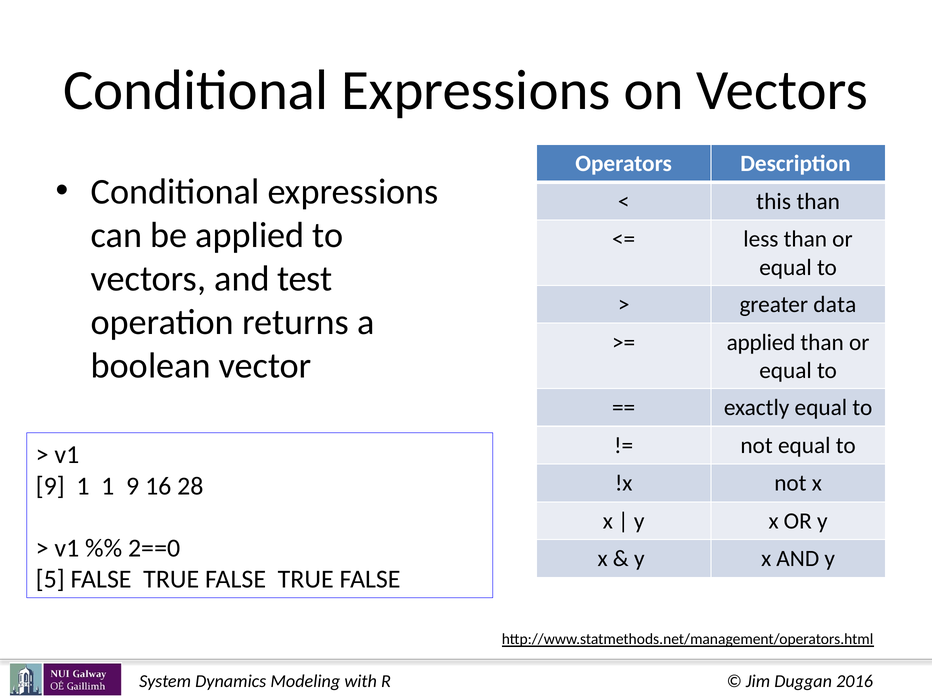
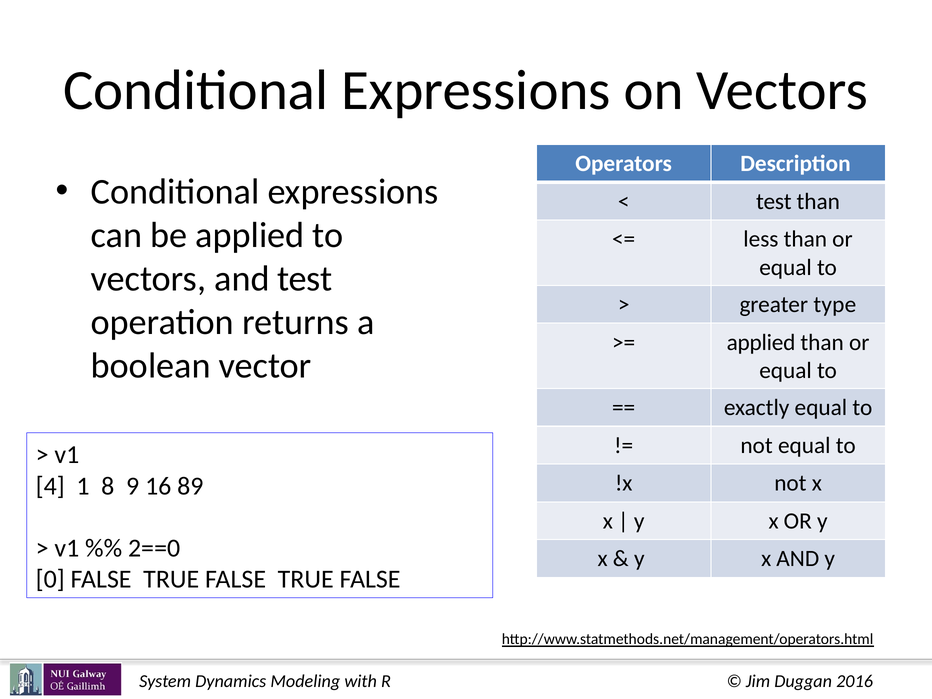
this: this -> test (774, 201)
data: data -> type (835, 305)
9: 9 -> 4 (50, 486)
1 1: 1 -> 8 (108, 486)
28: 28 -> 89 (190, 486)
5: 5 -> 0 (50, 579)
